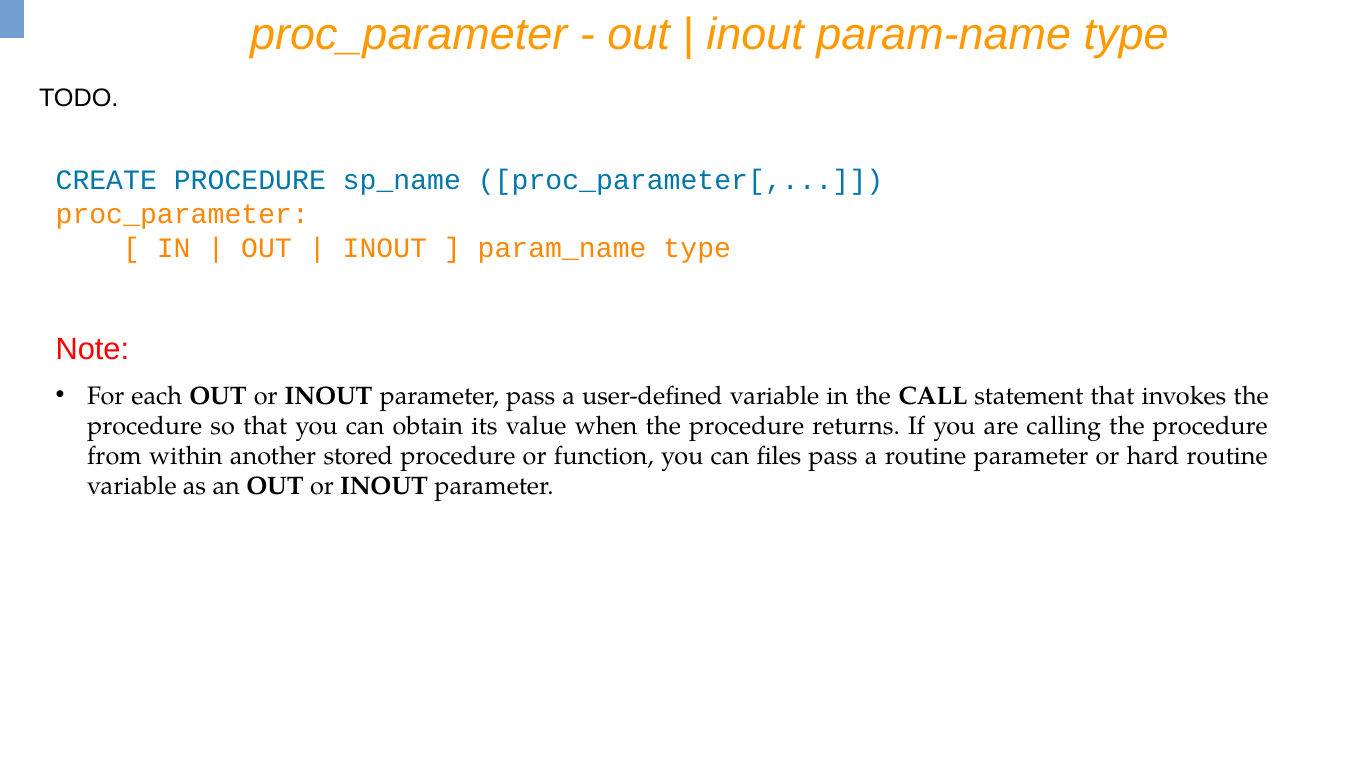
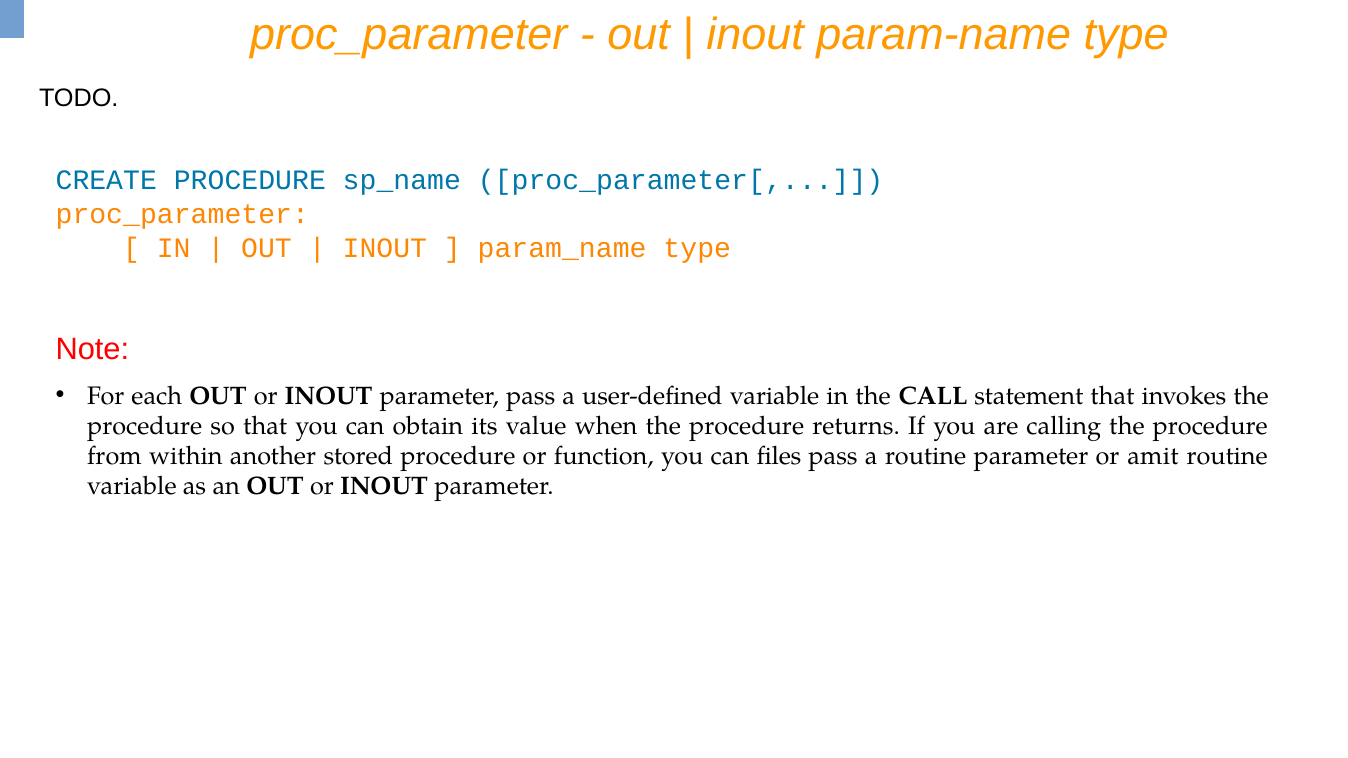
hard: hard -> amit (1153, 456)
